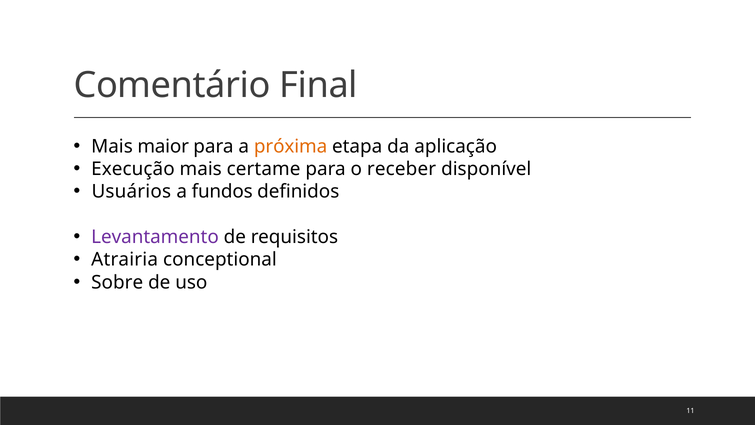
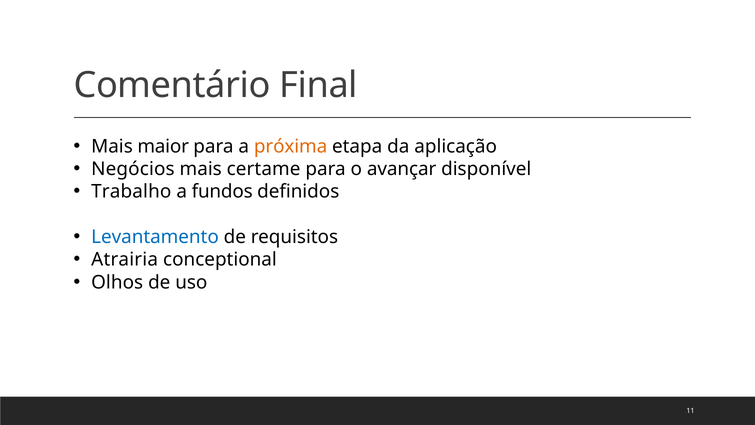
Execução: Execução -> Negócios (133, 169)
receber: receber -> avançar (402, 169)
Usuários: Usuários -> Trabalho (131, 192)
Levantamento colour: purple -> blue (155, 237)
Sobre: Sobre -> Olhos (117, 282)
